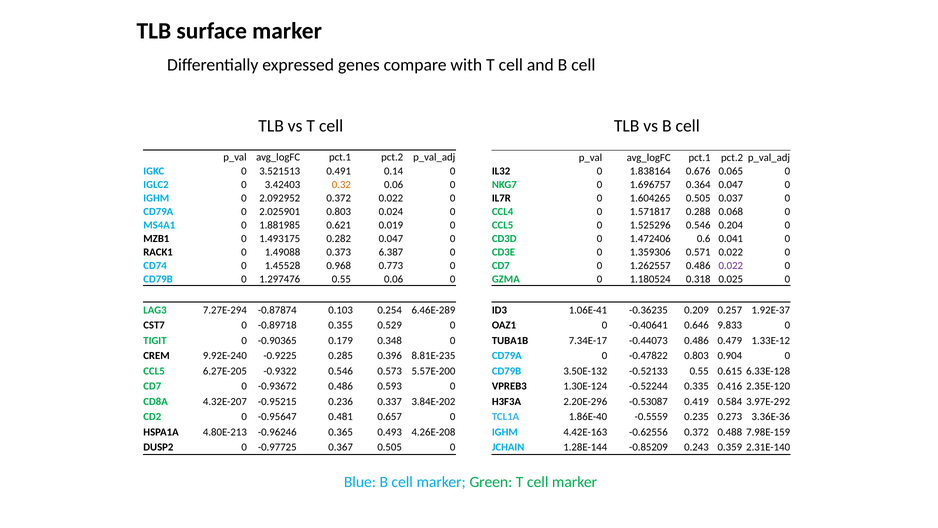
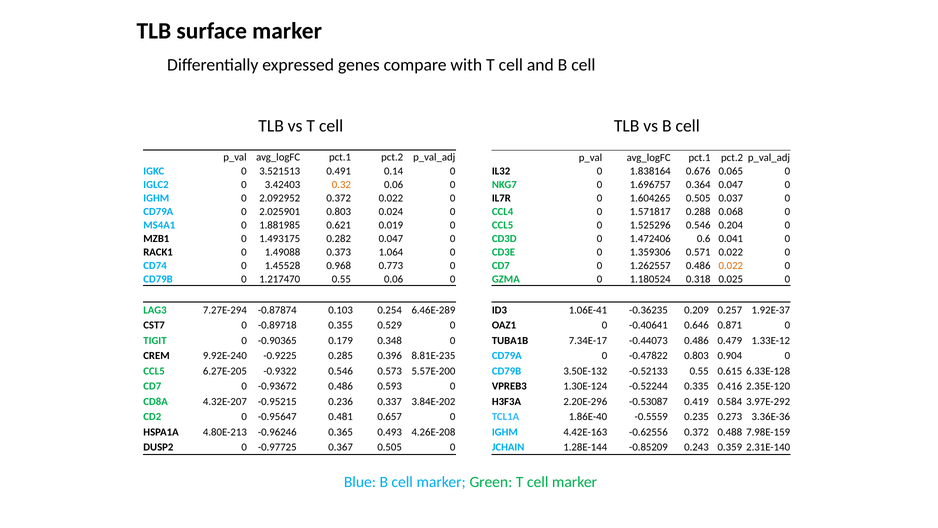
6.387: 6.387 -> 1.064 (391, 252)
0.022 colour: purple -> orange (731, 266)
1.297476: 1.297476 -> 1.217470 (280, 279)
9.833: 9.833 -> 0.871 (730, 325)
